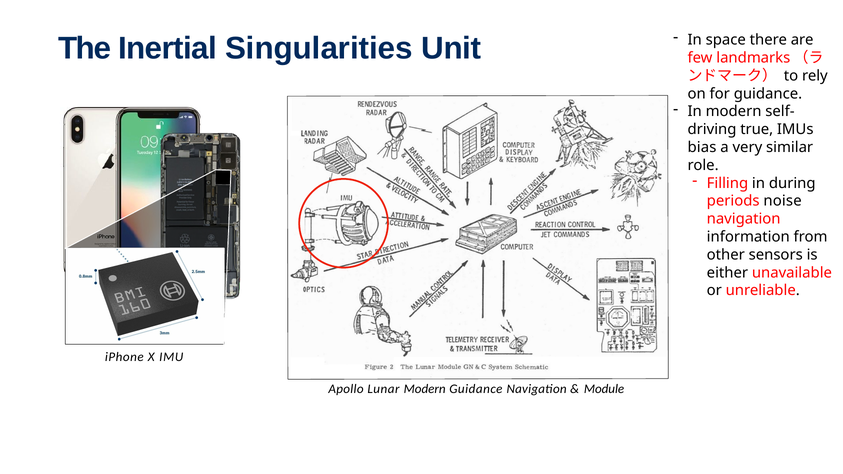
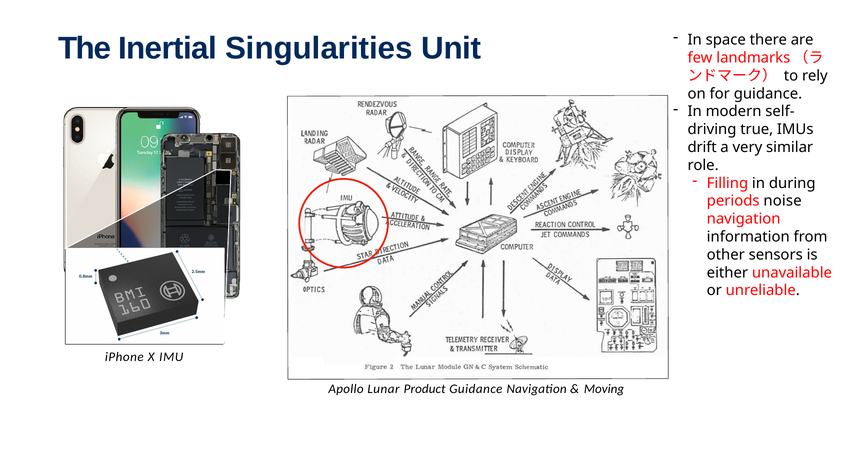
bias: bias -> drift (702, 147)
Lunar Modern: Modern -> Product (425, 389)
Module: Module -> Moving (604, 389)
